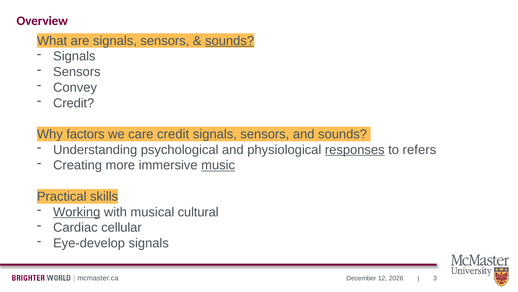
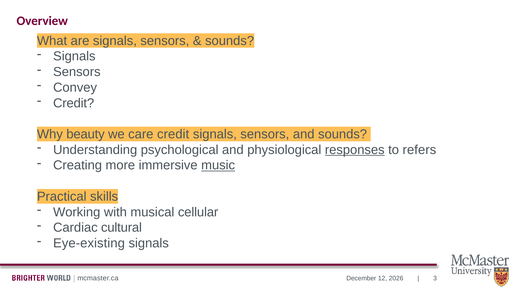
sounds underline: present -> none (230, 41)
factors: factors -> beauty (86, 134)
Working underline: present -> none (77, 212)
cultural: cultural -> cellular (198, 212)
cellular: cellular -> cultural (121, 227)
Eye-develop: Eye-develop -> Eye-existing (89, 243)
